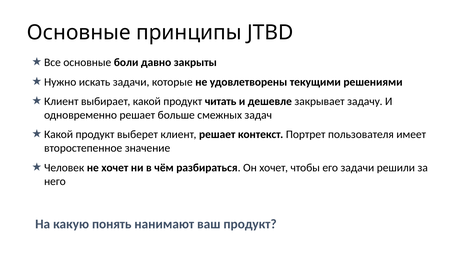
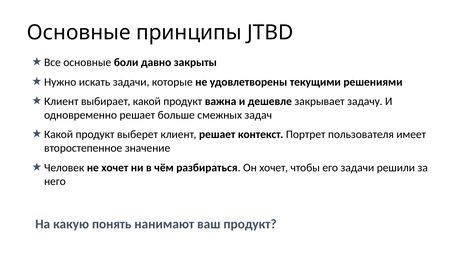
читать: читать -> важна (221, 101)
